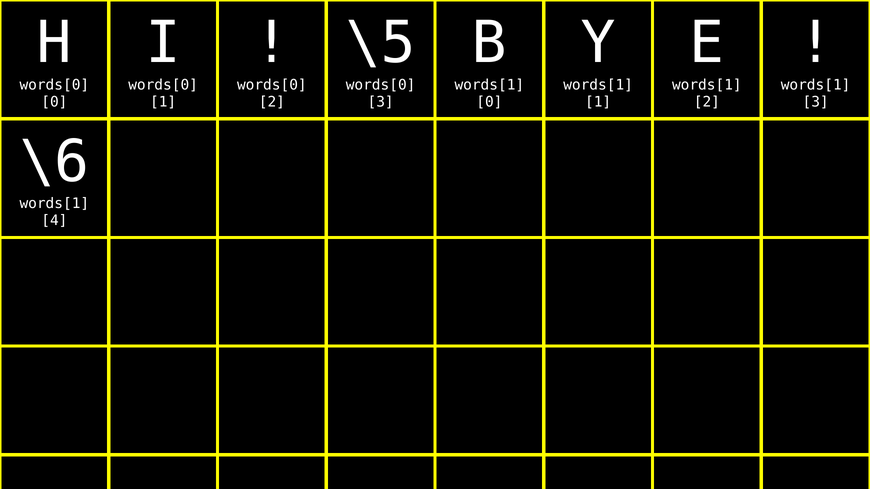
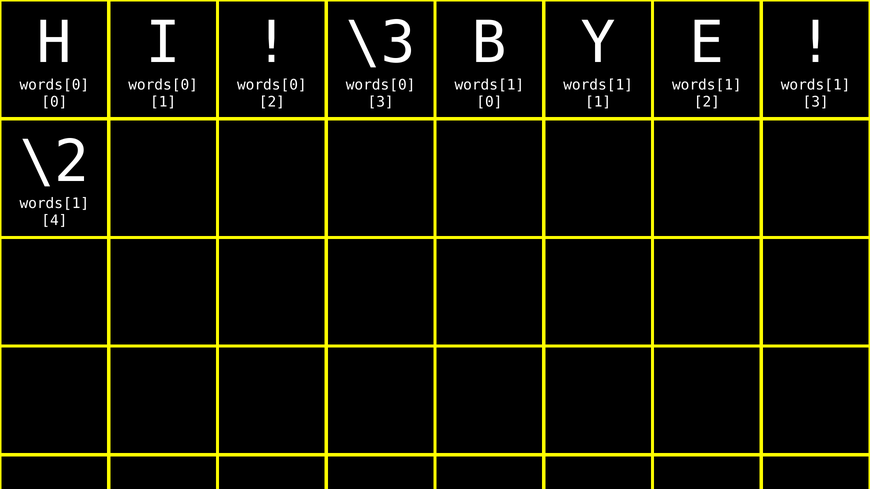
\5: \5 -> \3 (381, 43)
\6: \6 -> \2 (54, 162)
